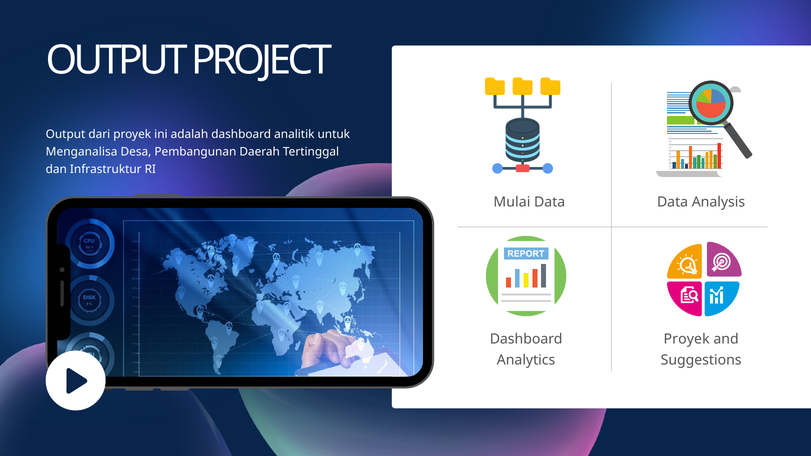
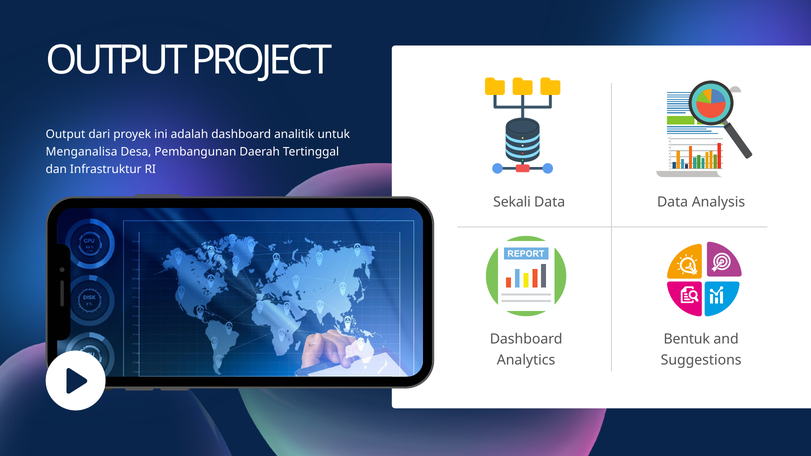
Mulai: Mulai -> Sekali (512, 202)
Proyek: Proyek -> Bentuk (687, 339)
